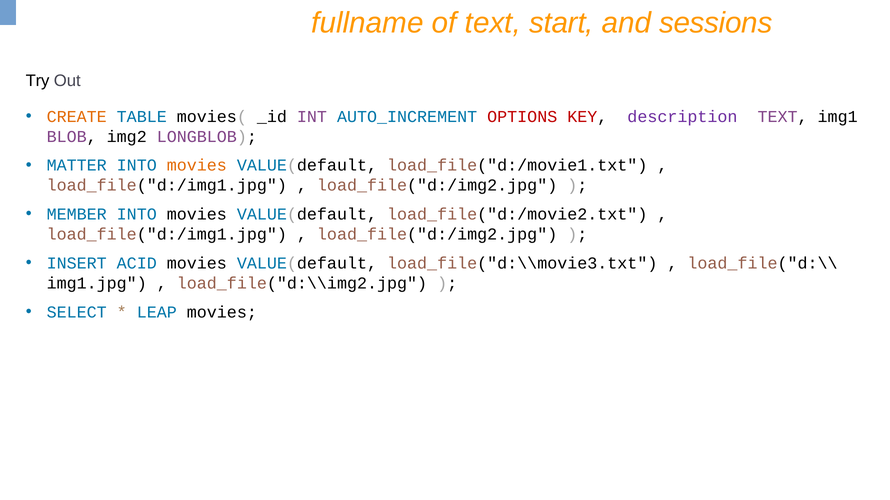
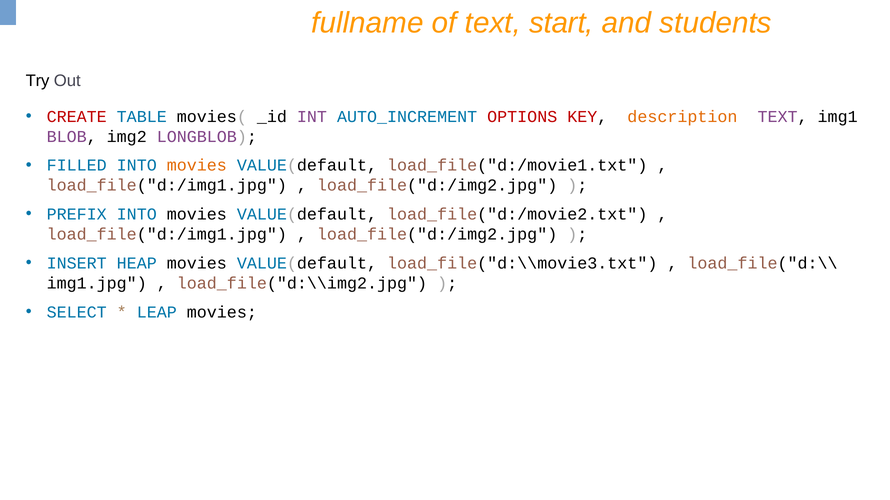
sessions: sessions -> students (716, 23)
CREATE colour: orange -> red (77, 117)
description colour: purple -> orange (682, 117)
MATTER: MATTER -> FILLED (77, 166)
MEMBER: MEMBER -> PREFIX (77, 215)
ACID: ACID -> HEAP (137, 264)
